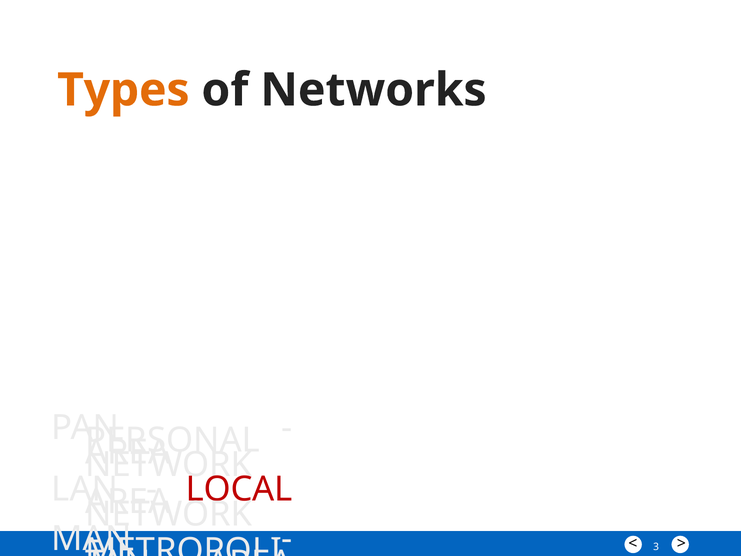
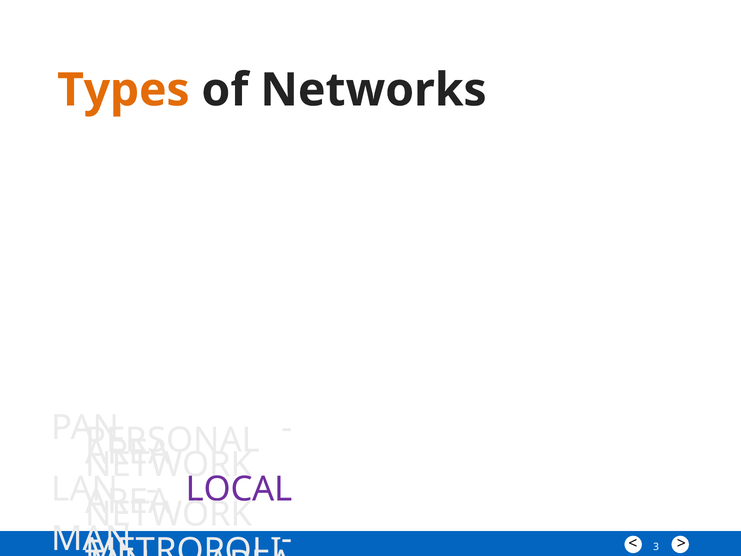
LOCAL colour: red -> purple (239, 489)
